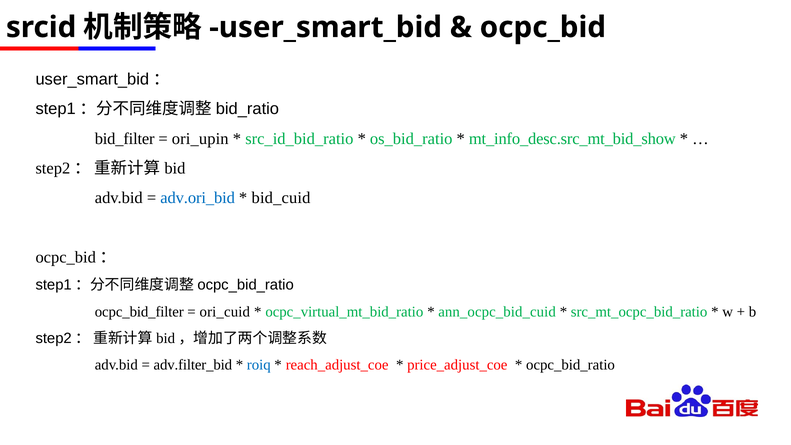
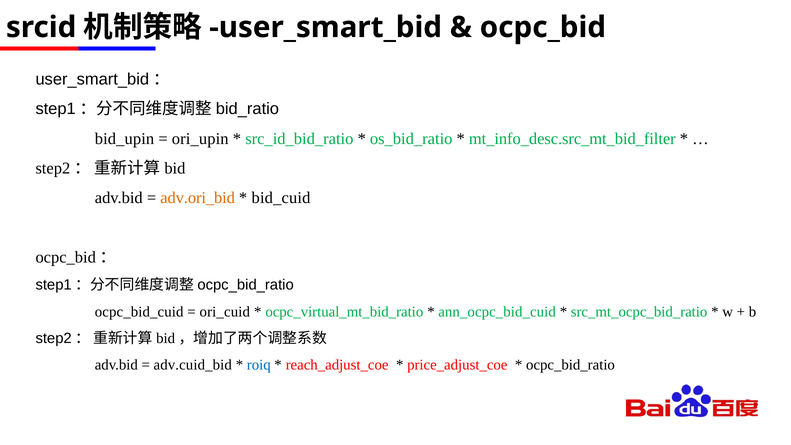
bid_filter: bid_filter -> bid_upin (125, 139)
mt_info_desc.src_mt_bid_show: mt_info_desc.src_mt_bid_show -> mt_info_desc.src_mt_bid_filter (572, 139)
adv.ori_bid colour: blue -> orange (198, 198)
ocpc_bid_filter: ocpc_bid_filter -> ocpc_bid_cuid (139, 312)
adv.filter_bid: adv.filter_bid -> adv.cuid_bid (193, 365)
